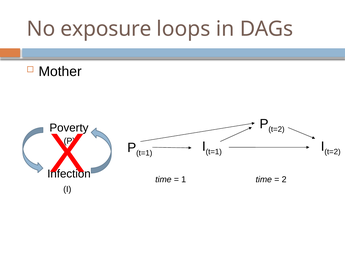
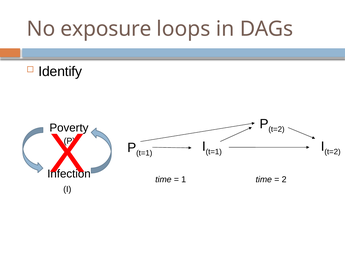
Mother: Mother -> Identify (60, 71)
